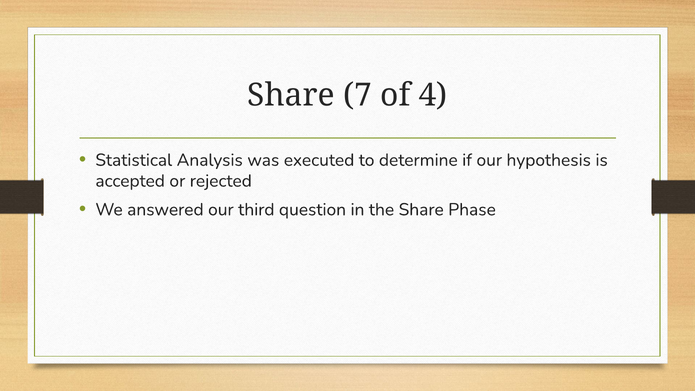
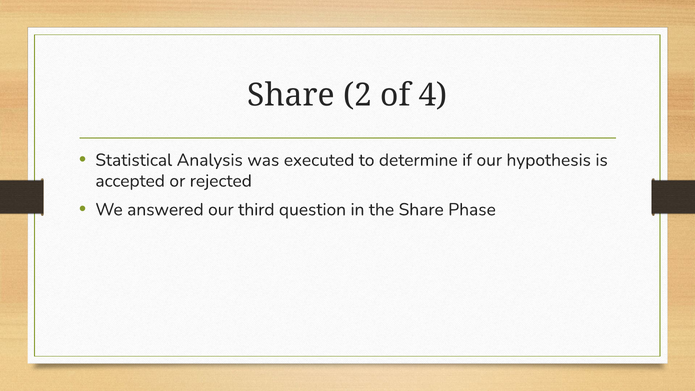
7: 7 -> 2 (357, 95)
